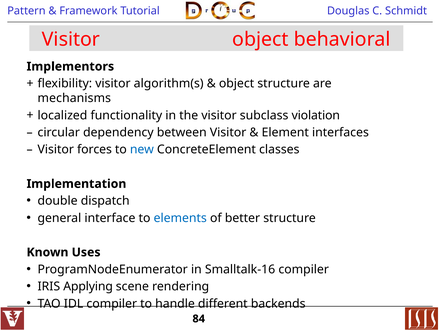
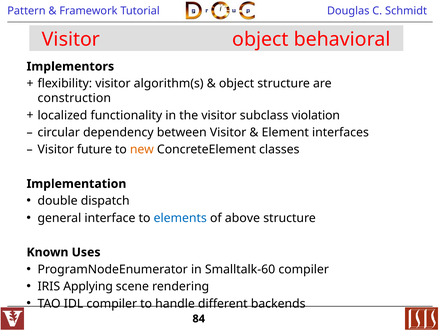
mechanisms: mechanisms -> construction (74, 98)
forces: forces -> future (95, 150)
new colour: blue -> orange (142, 150)
better: better -> above (242, 218)
Smalltalk-16: Smalltalk-16 -> Smalltalk-60 (240, 269)
